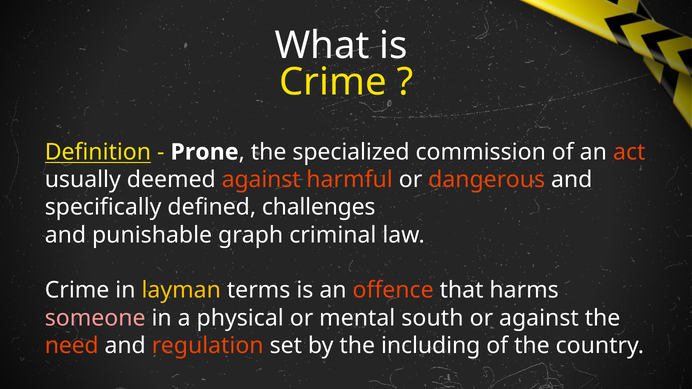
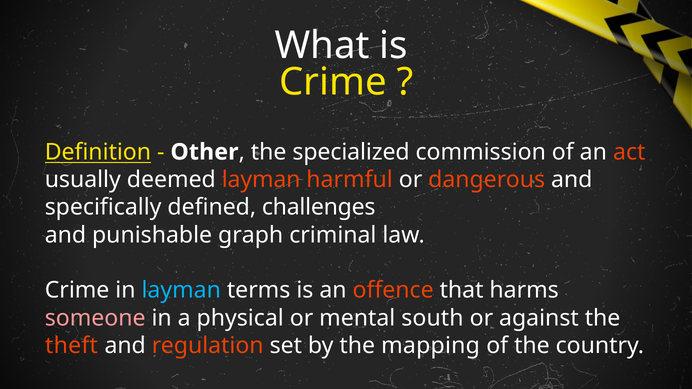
Prone: Prone -> Other (204, 152)
deemed against: against -> layman (261, 180)
layman colour: yellow -> light blue (181, 291)
need: need -> theft (71, 346)
including: including -> mapping (431, 346)
